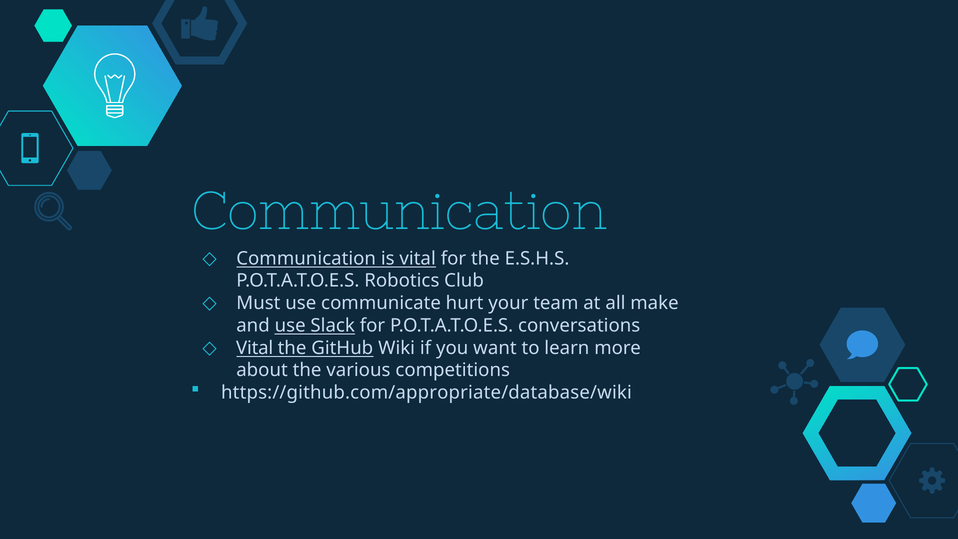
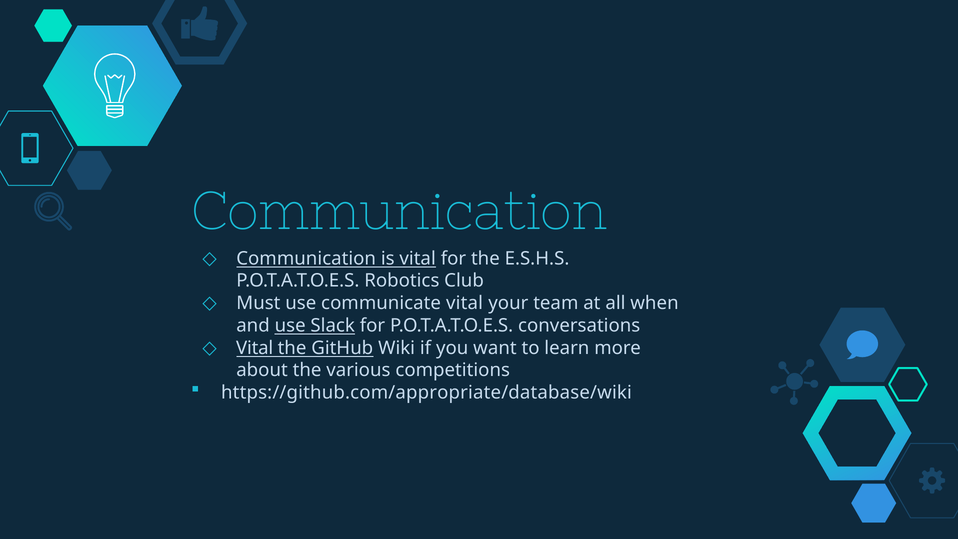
communicate hurt: hurt -> vital (465, 303)
make: make -> when (654, 303)
